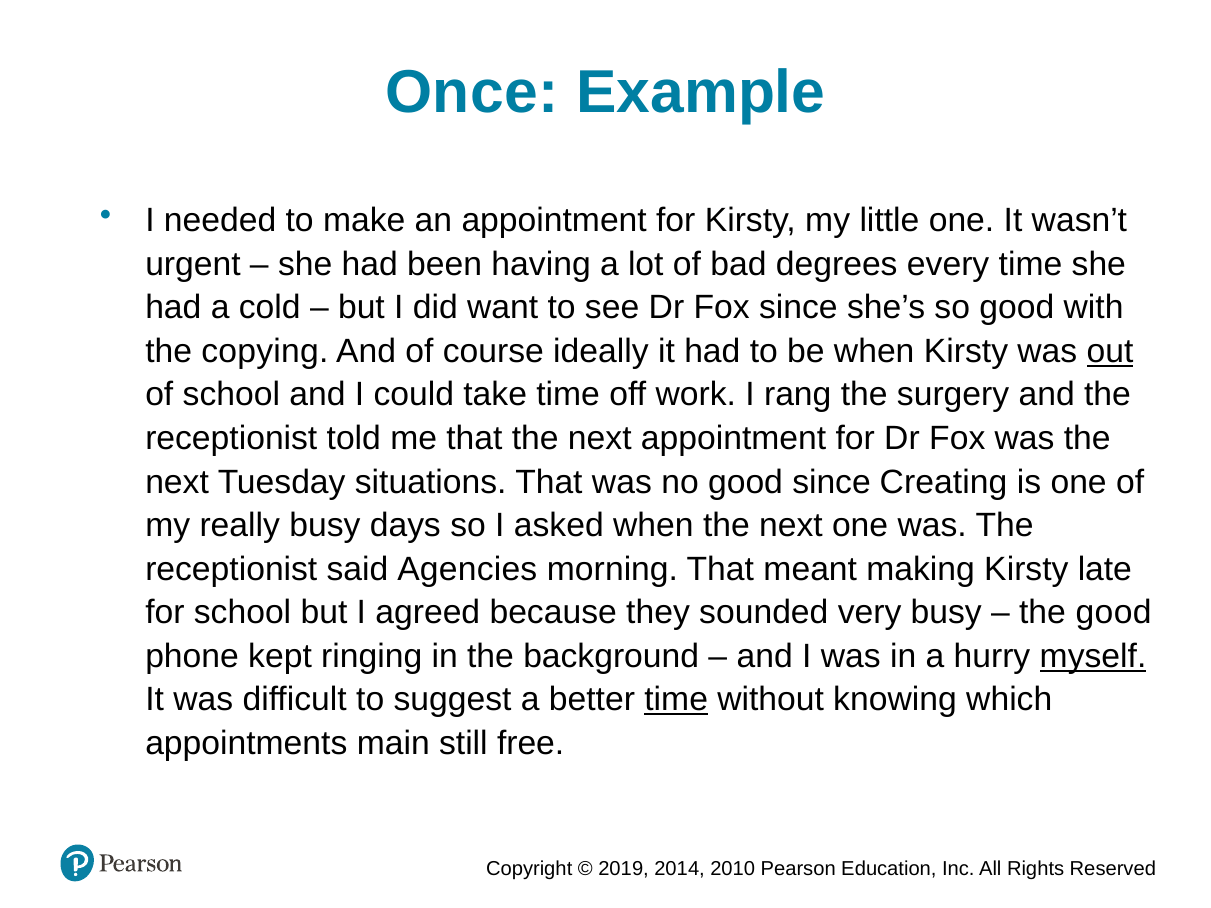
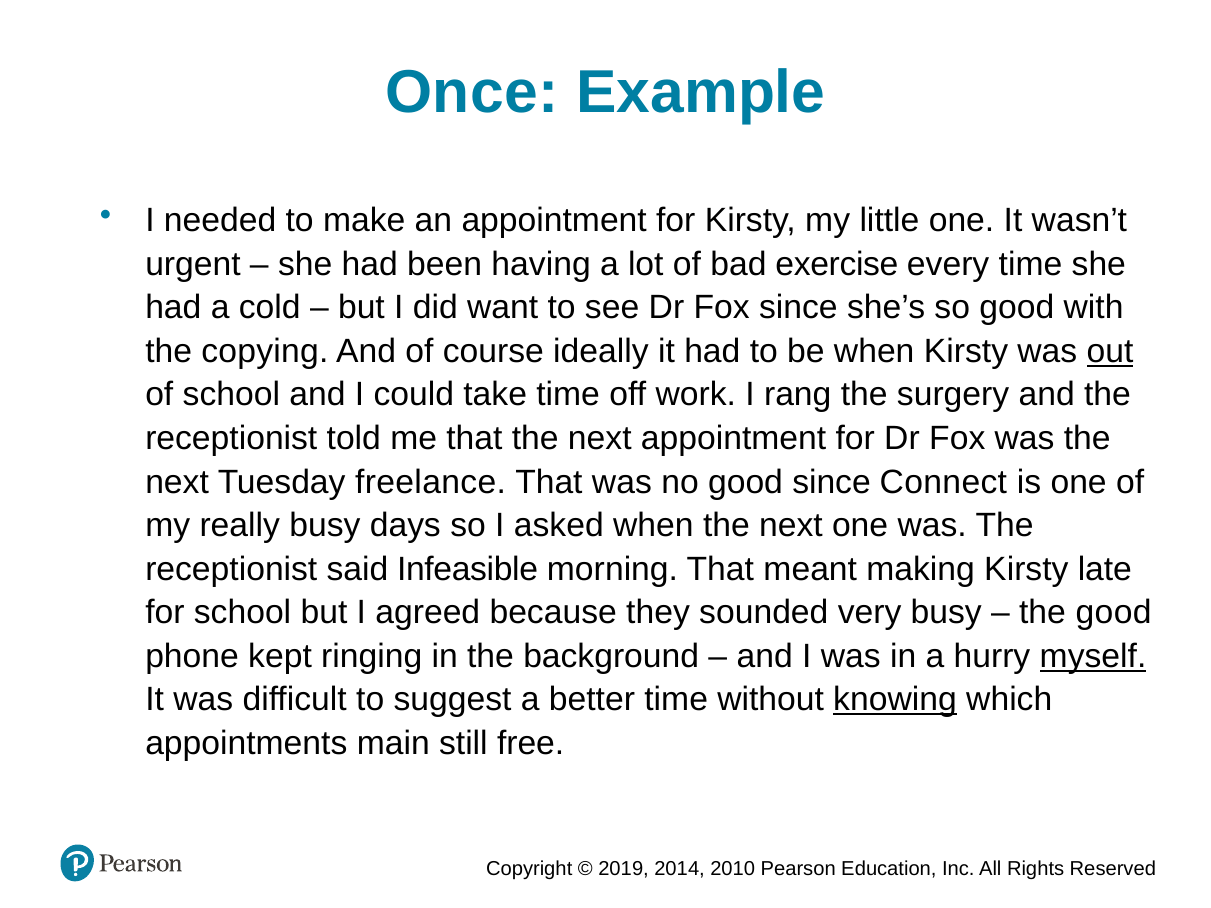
degrees: degrees -> exercise (837, 264)
situations: situations -> freelance (431, 482)
Creating: Creating -> Connect (943, 482)
Agencies: Agencies -> Infeasible (468, 569)
time underline: present -> none (676, 700)
knowing underline: none -> present (895, 700)
